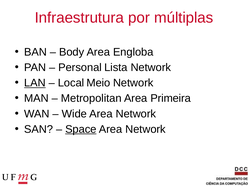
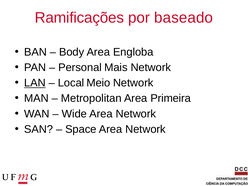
Infraestrutura: Infraestrutura -> Ramificações (79, 18)
múltiplas: múltiplas -> baseado (184, 18)
Lista: Lista -> Mais (116, 67)
Space underline: present -> none (81, 129)
